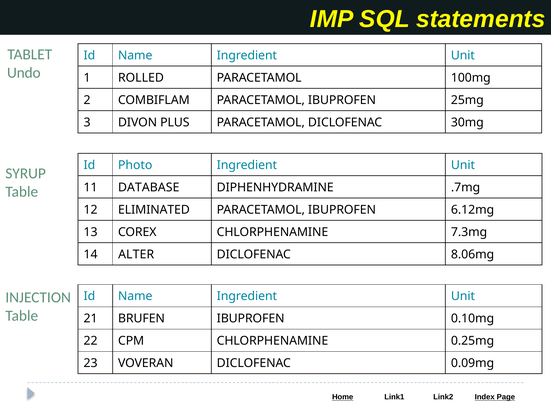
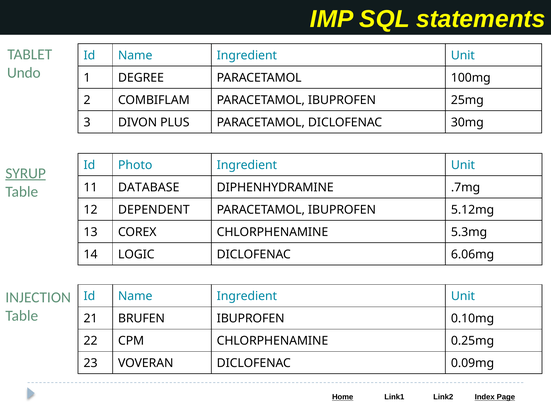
ROLLED: ROLLED -> DEGREE (141, 78)
SYRUP underline: none -> present (26, 173)
ELIMINATED: ELIMINATED -> DEPENDENT (154, 210)
6.12mg: 6.12mg -> 5.12mg (473, 210)
7.3mg: 7.3mg -> 5.3mg (469, 232)
ALTER: ALTER -> LOGIC (136, 255)
8.06mg: 8.06mg -> 6.06mg (473, 255)
